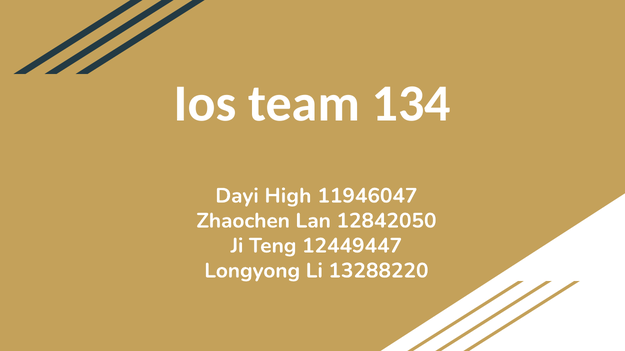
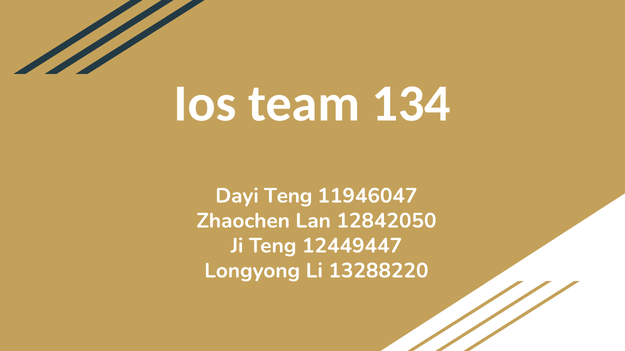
Dayi High: High -> Teng (288, 196)
